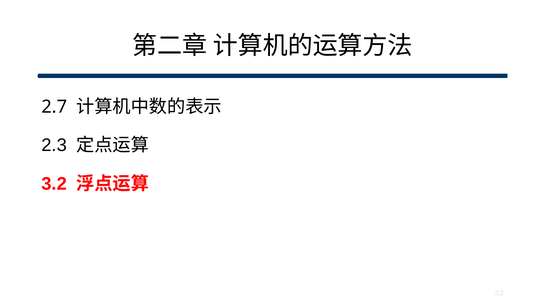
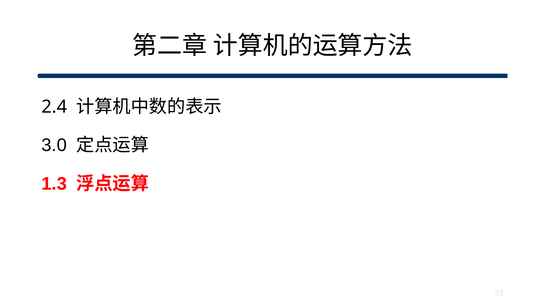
2.7: 2.7 -> 2.4 (54, 107)
2.3: 2.3 -> 3.0 (54, 145)
3.2: 3.2 -> 1.3 (54, 183)
